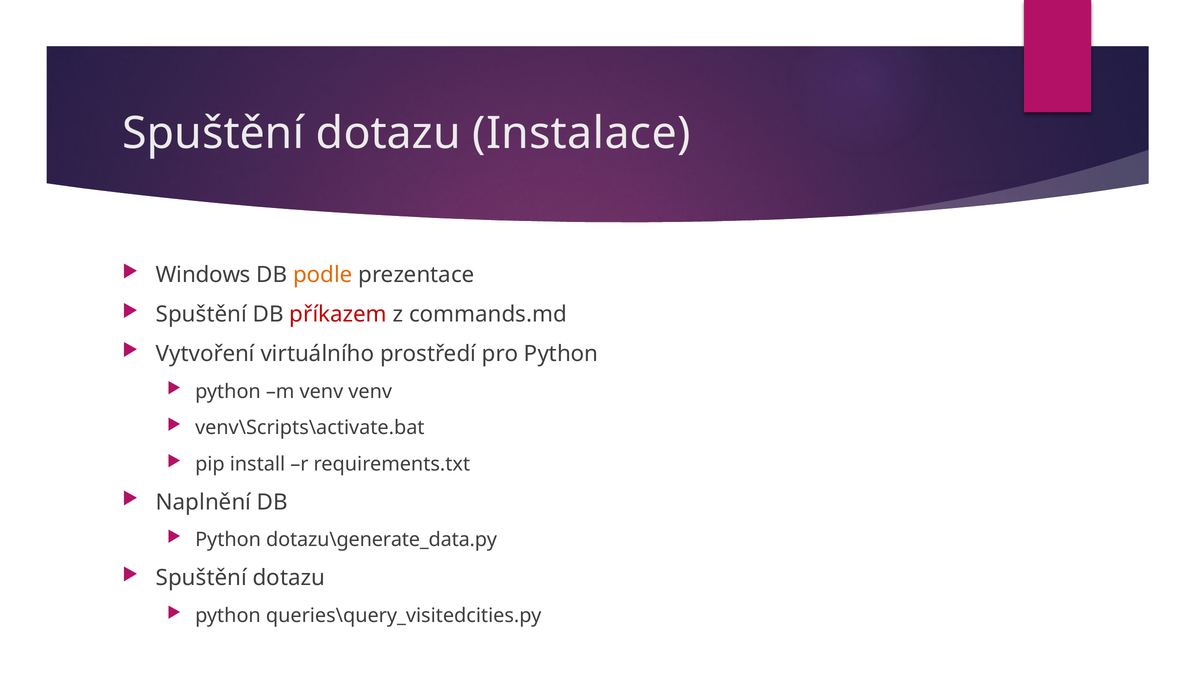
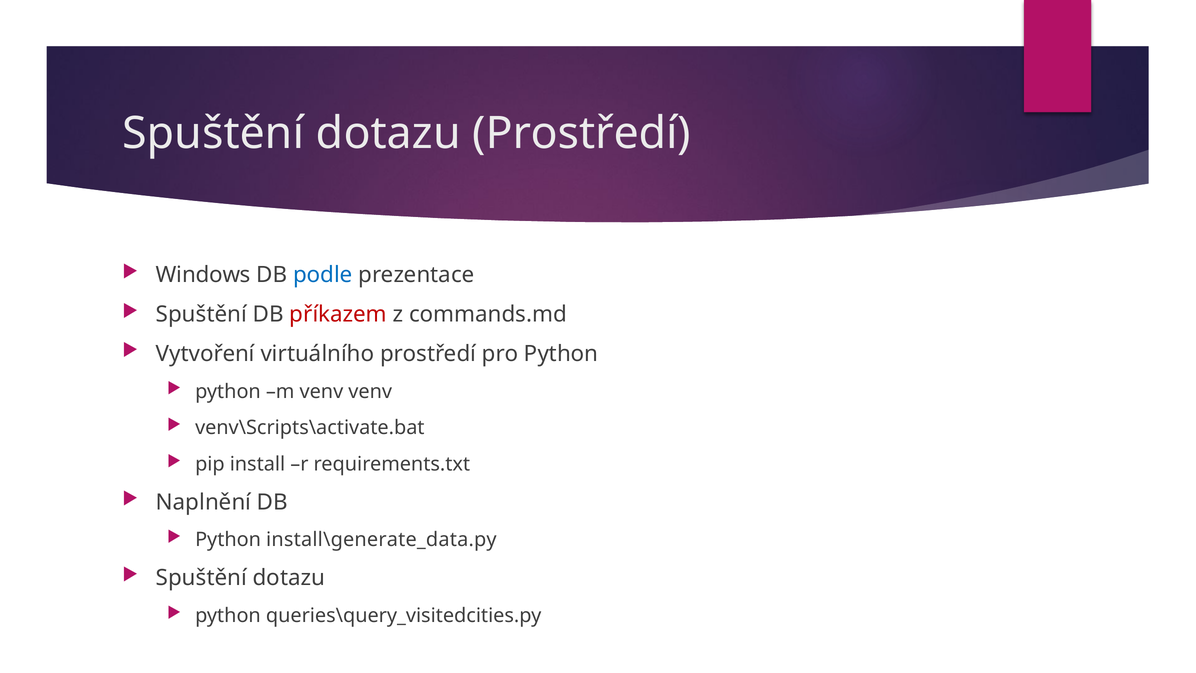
dotazu Instalace: Instalace -> Prostředí (582, 133)
podle colour: orange -> blue (323, 275)
dotazu\generate_data.py: dotazu\generate_data.py -> install\generate_data.py (381, 540)
